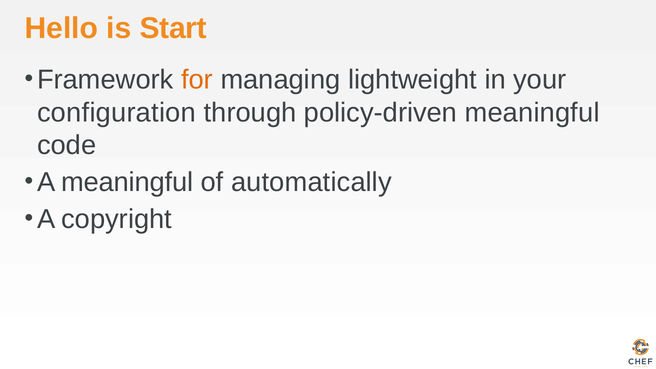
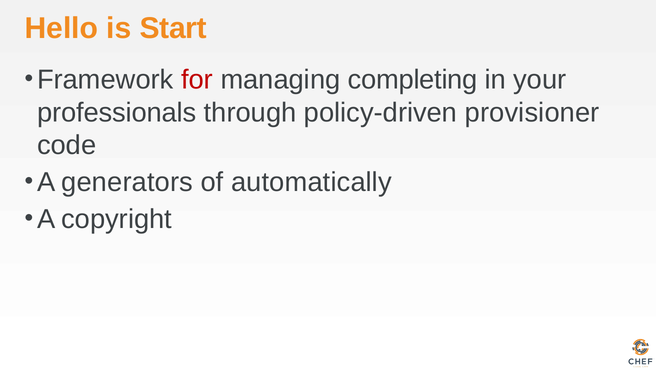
for colour: orange -> red (197, 80)
lightweight: lightweight -> completing (413, 80)
configuration: configuration -> professionals (117, 113)
policy-driven meaningful: meaningful -> provisioner (532, 113)
A meaningful: meaningful -> generators (127, 182)
